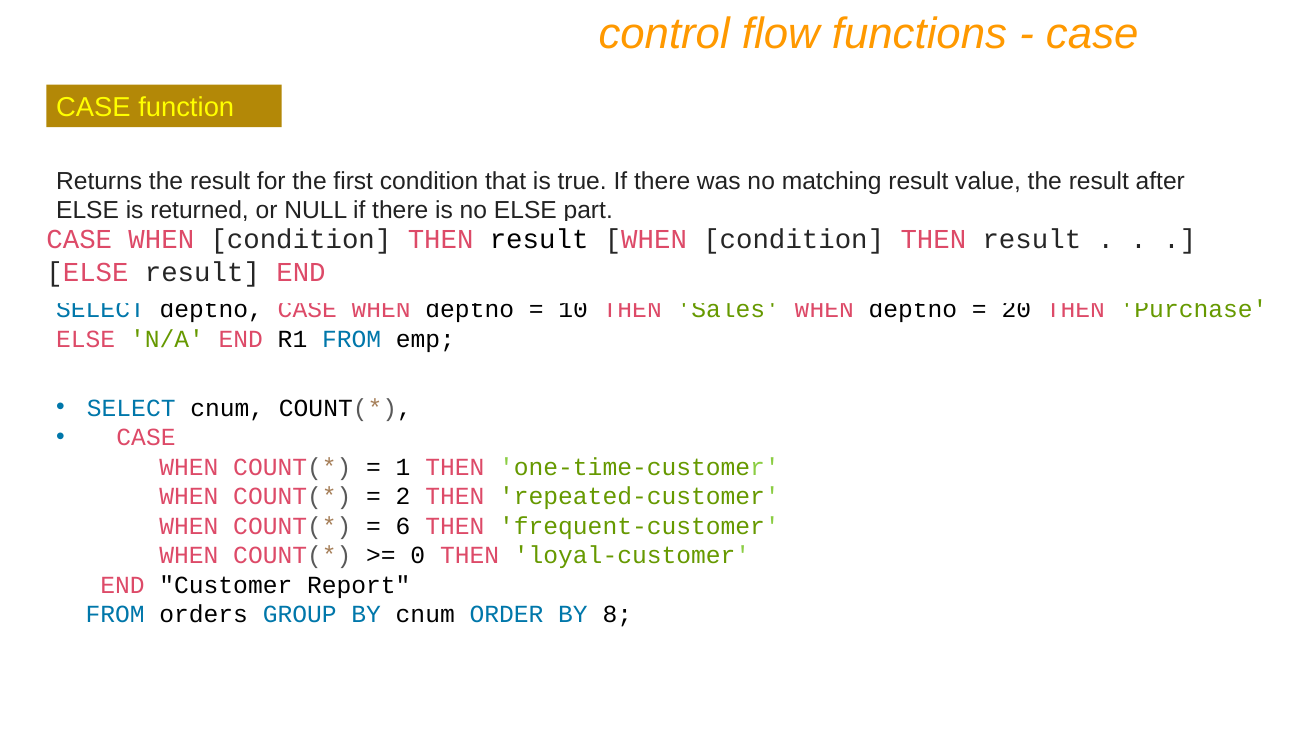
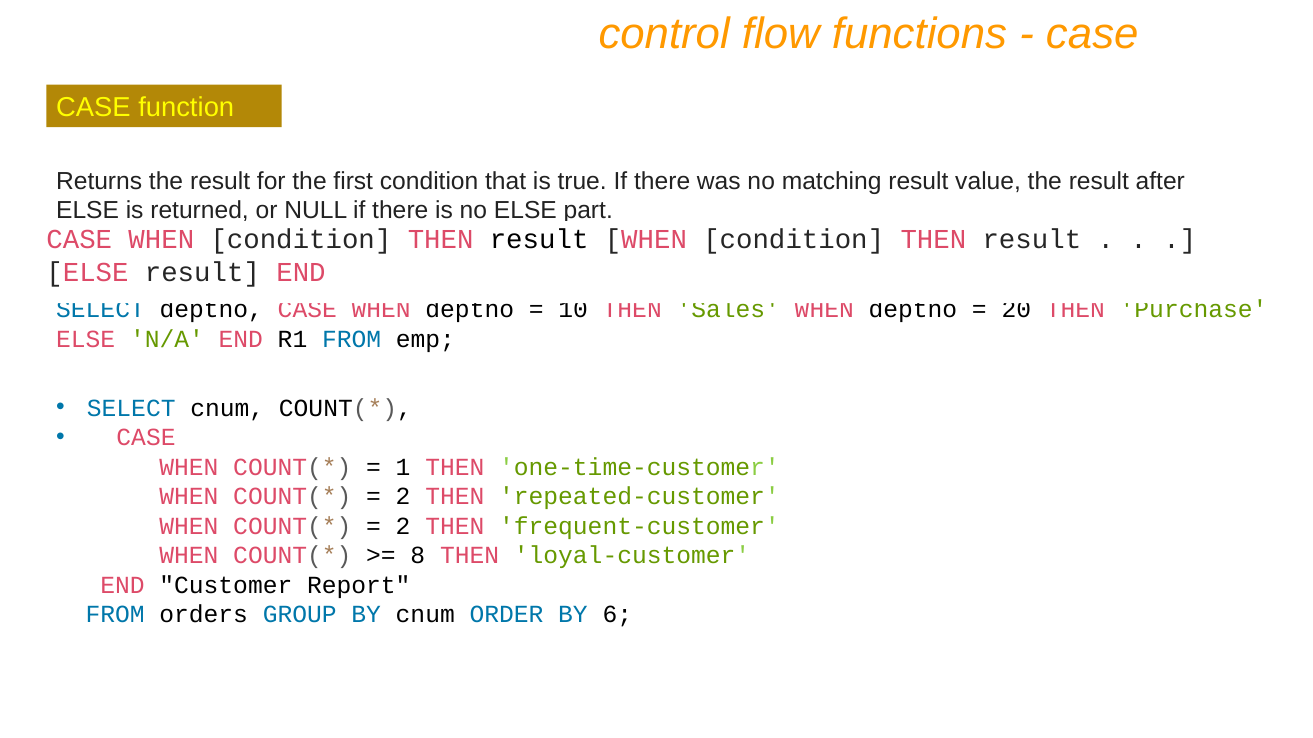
6: 6 -> 2 (403, 526)
0: 0 -> 8 (418, 556)
8: 8 -> 6 (617, 615)
